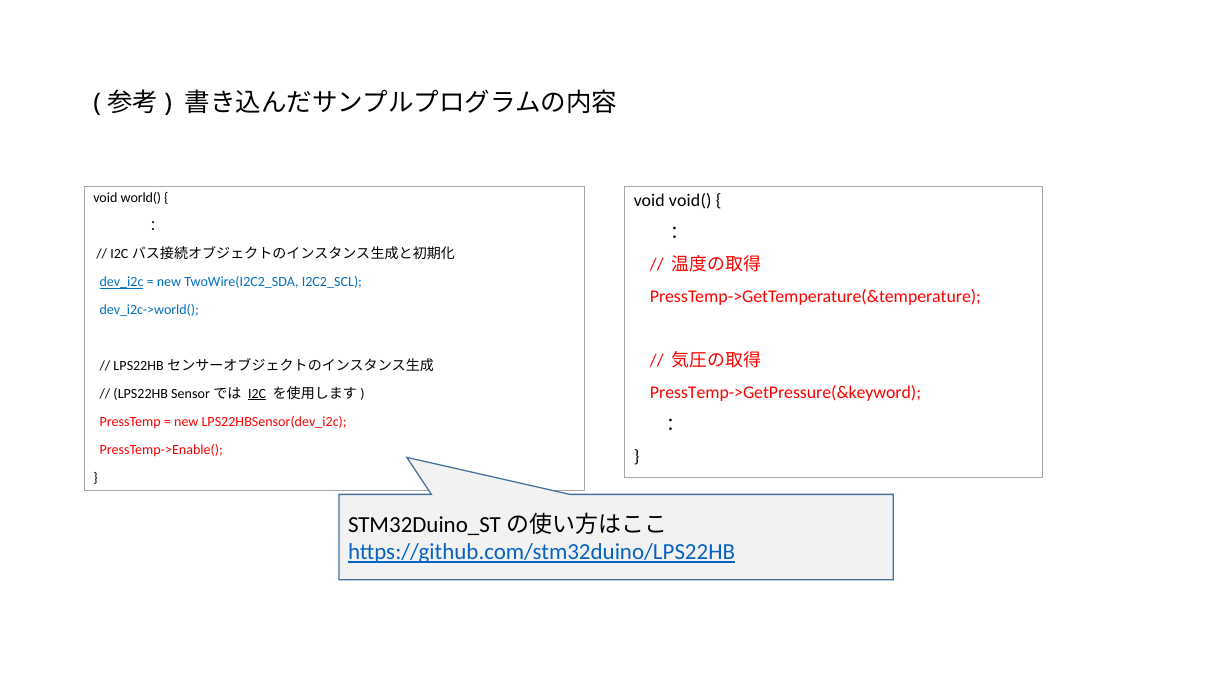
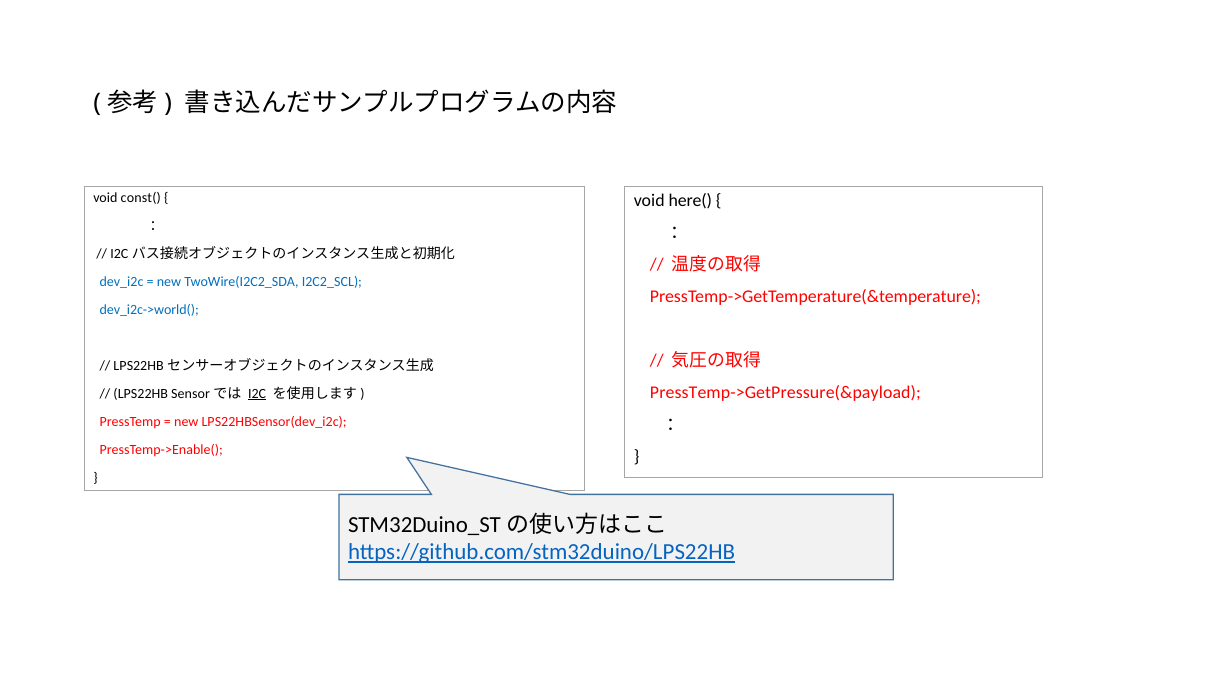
world(: world( -> const( (141, 198)
void(: void( -> here( (690, 200)
dev_i2c underline: present -> none (122, 282)
PressTemp->GetPressure(&keyword: PressTemp->GetPressure(&keyword -> PressTemp->GetPressure(&payload (785, 392)
